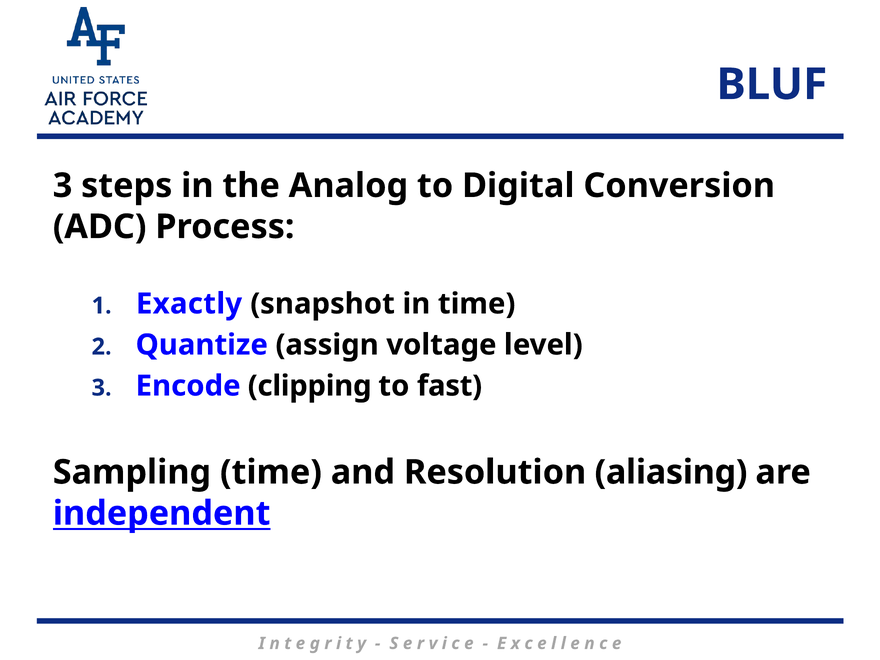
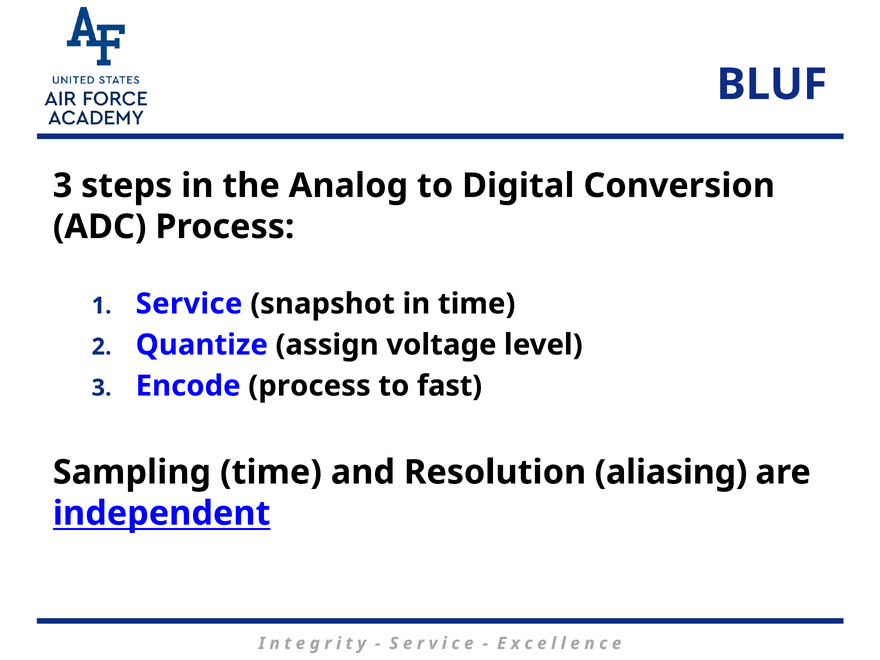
Exactly: Exactly -> Service (189, 304)
Encode clipping: clipping -> process (309, 386)
